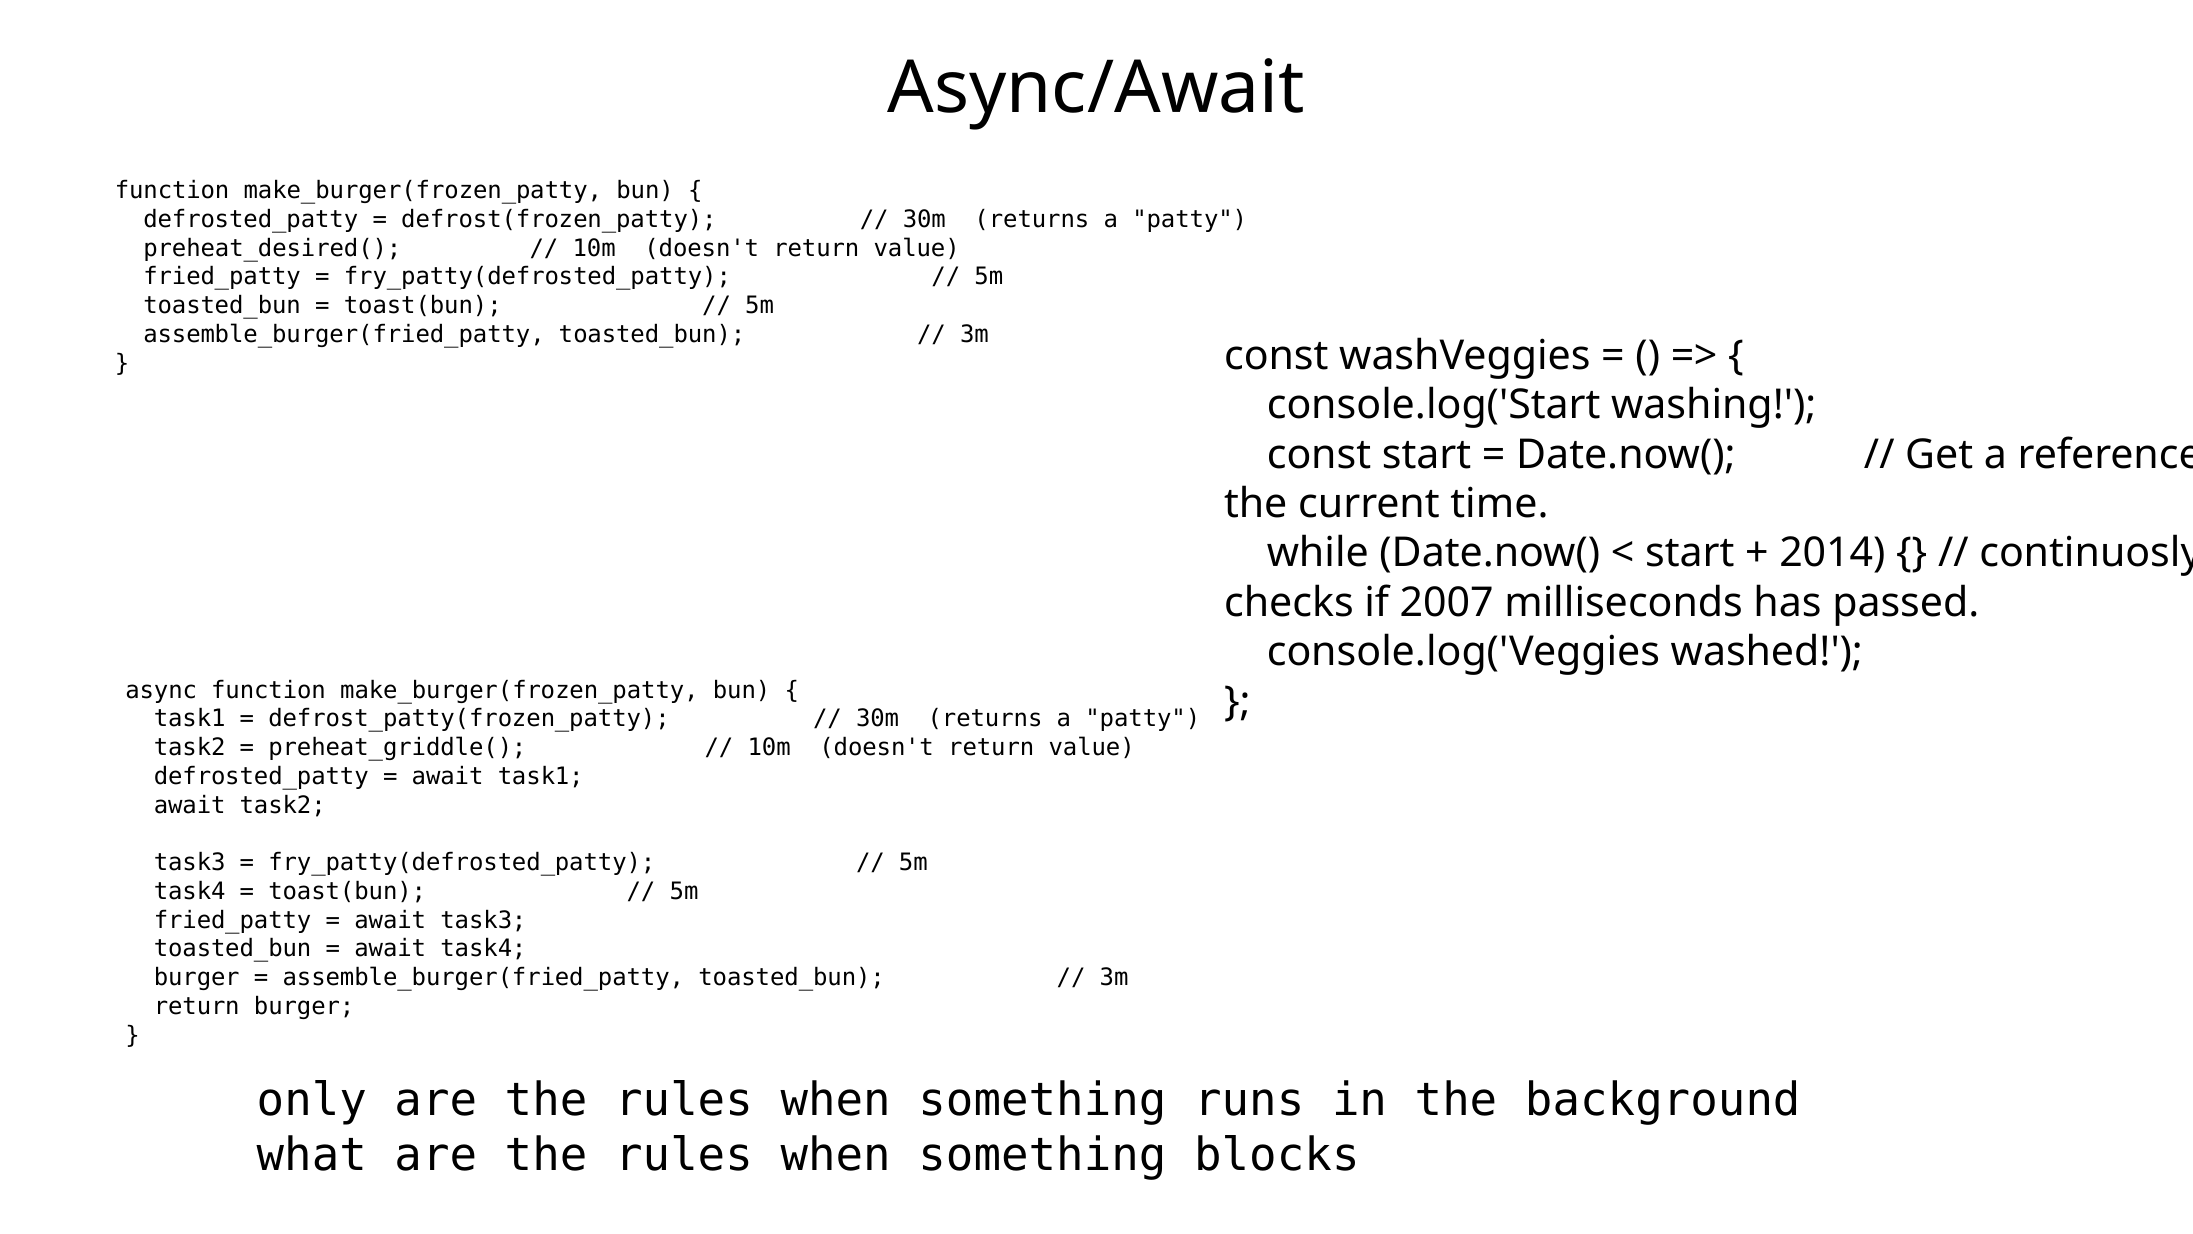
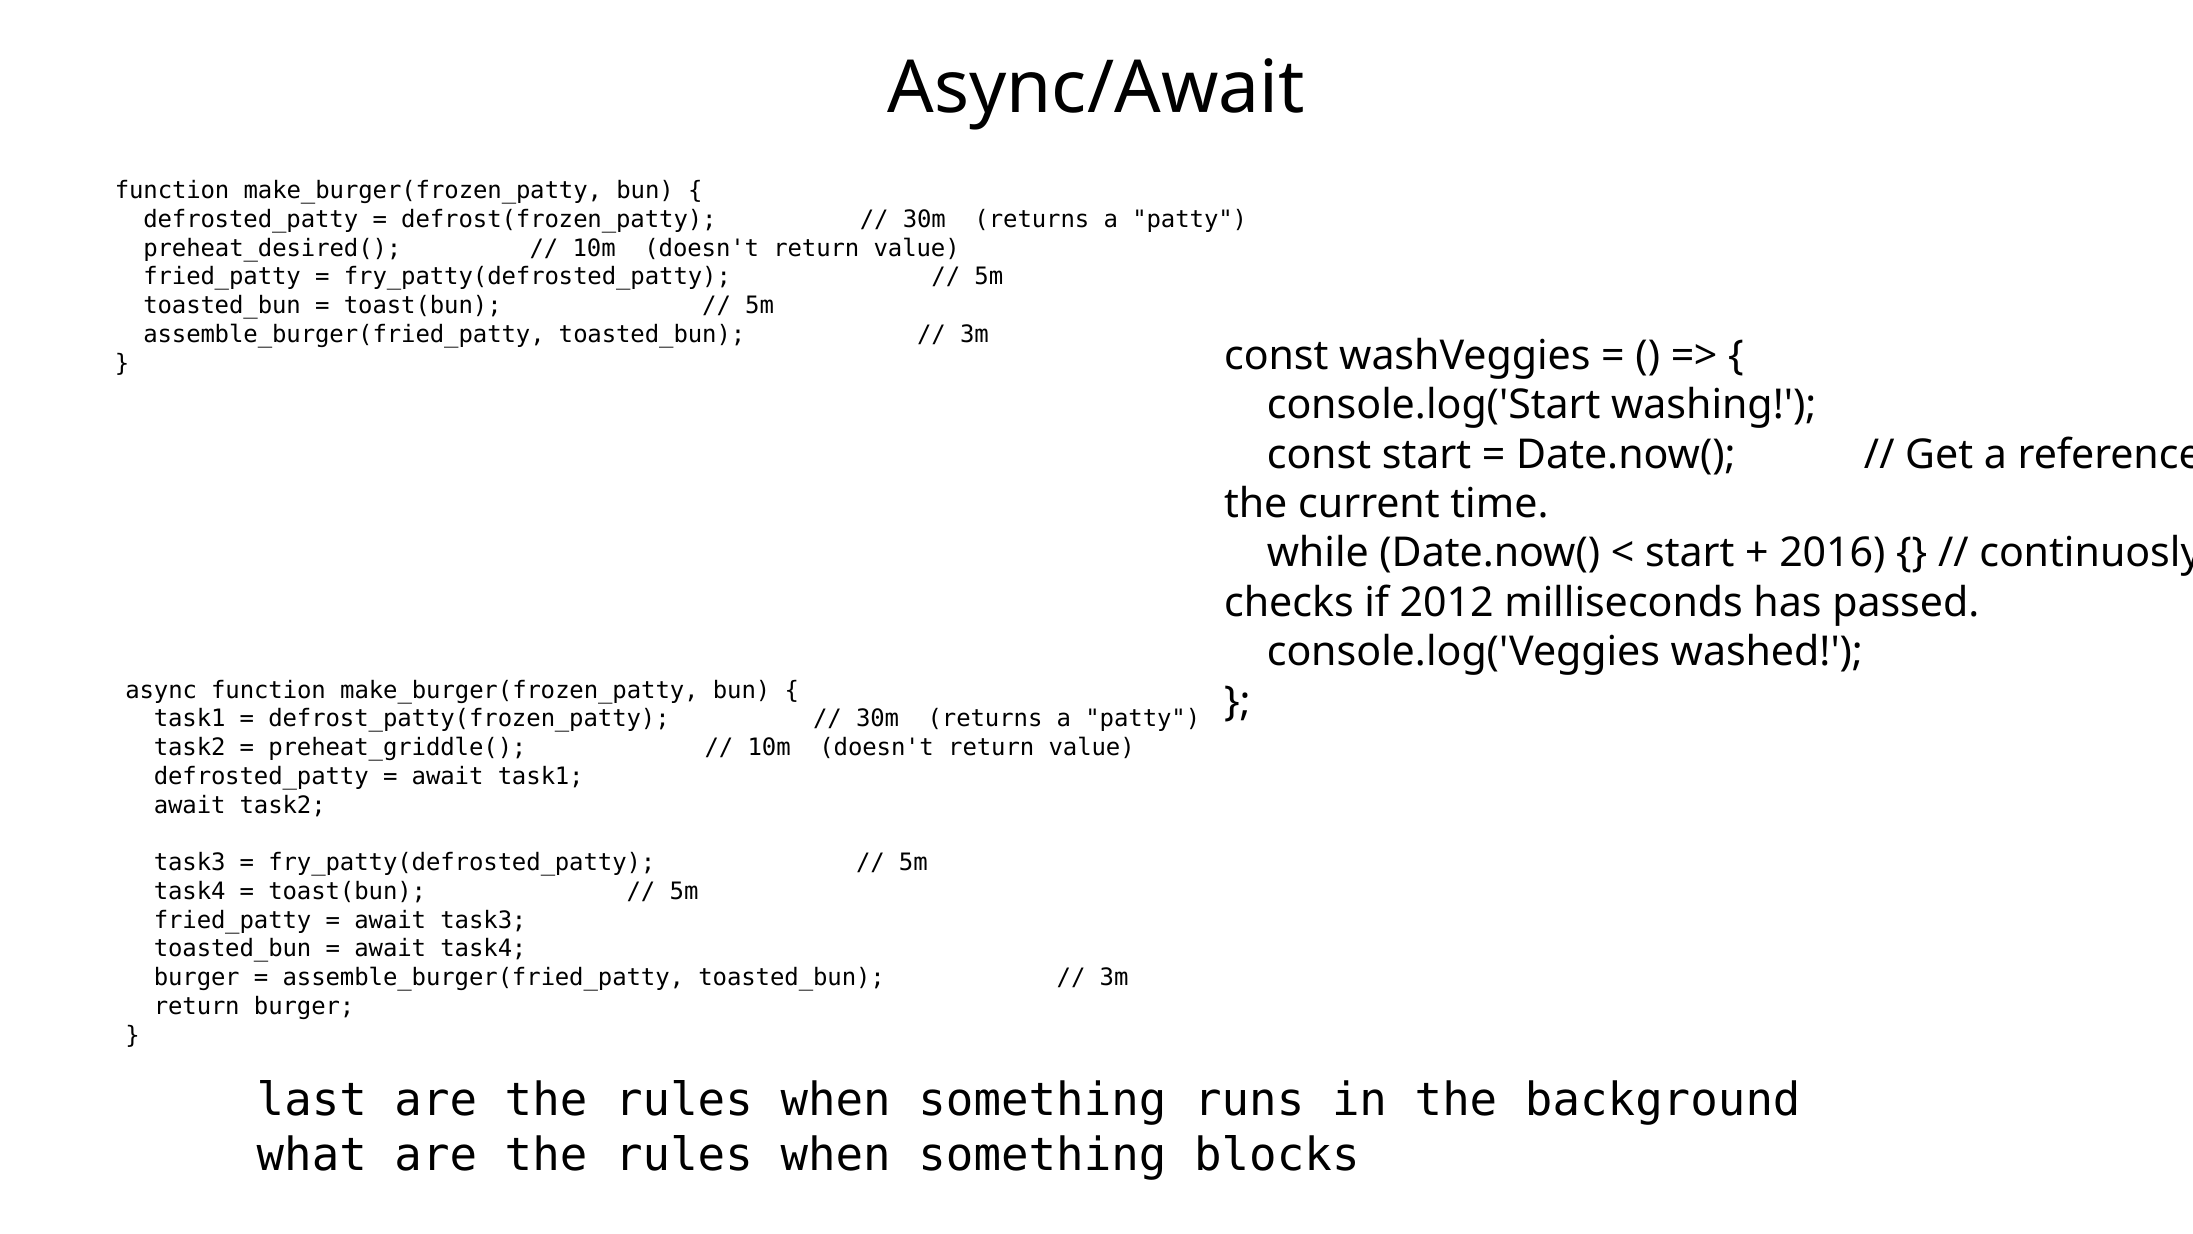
2014: 2014 -> 2016 (1832, 553)
2007: 2007 -> 2012 (1447, 602)
only: only -> last (312, 1100)
